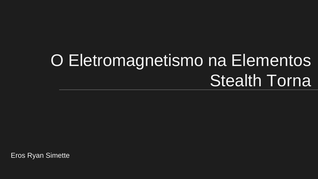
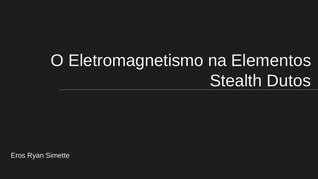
Torna: Torna -> Dutos (289, 81)
